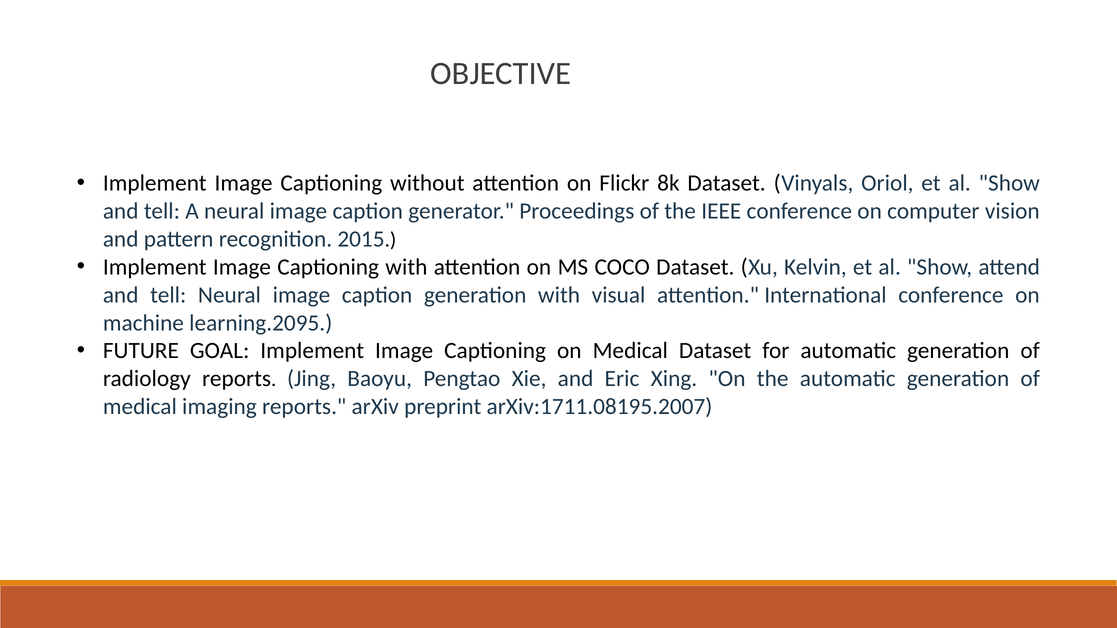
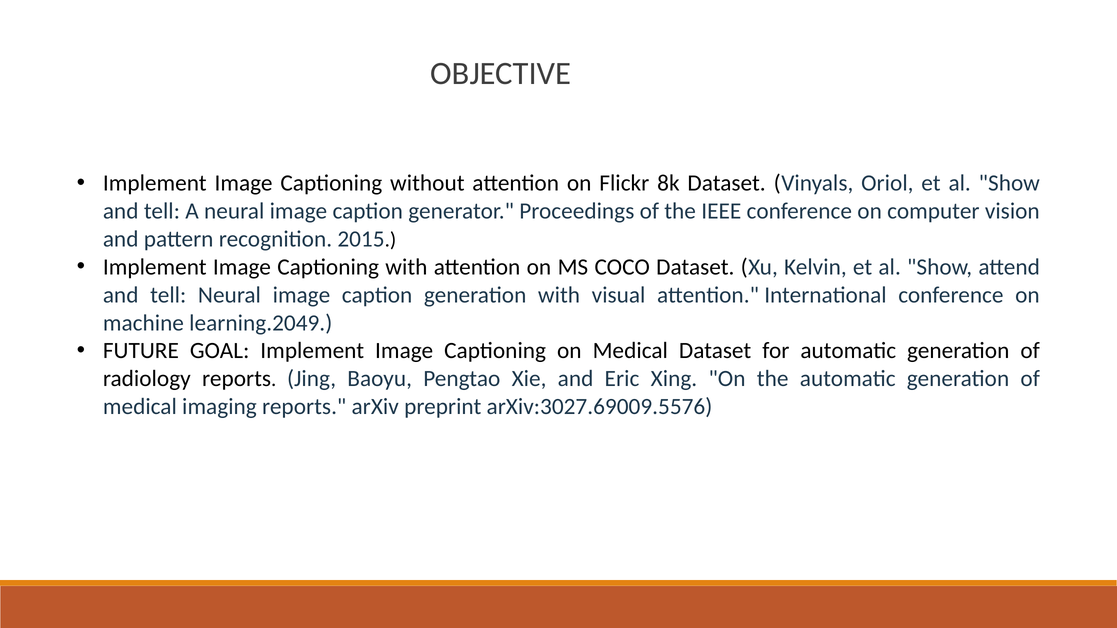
learning.2095: learning.2095 -> learning.2049 (261, 323)
arXiv:1711.08195.2007: arXiv:1711.08195.2007 -> arXiv:3027.69009.5576 (599, 407)
